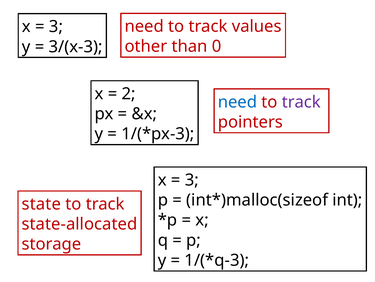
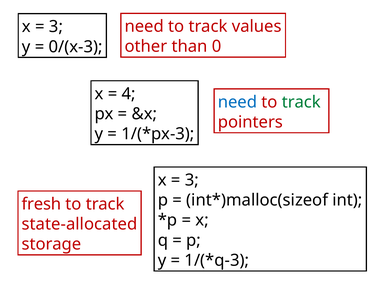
3/(x-3: 3/(x-3 -> 0/(x-3 (76, 47)
2: 2 -> 4 (129, 94)
track colour: purple -> green (301, 102)
state: state -> fresh (41, 204)
